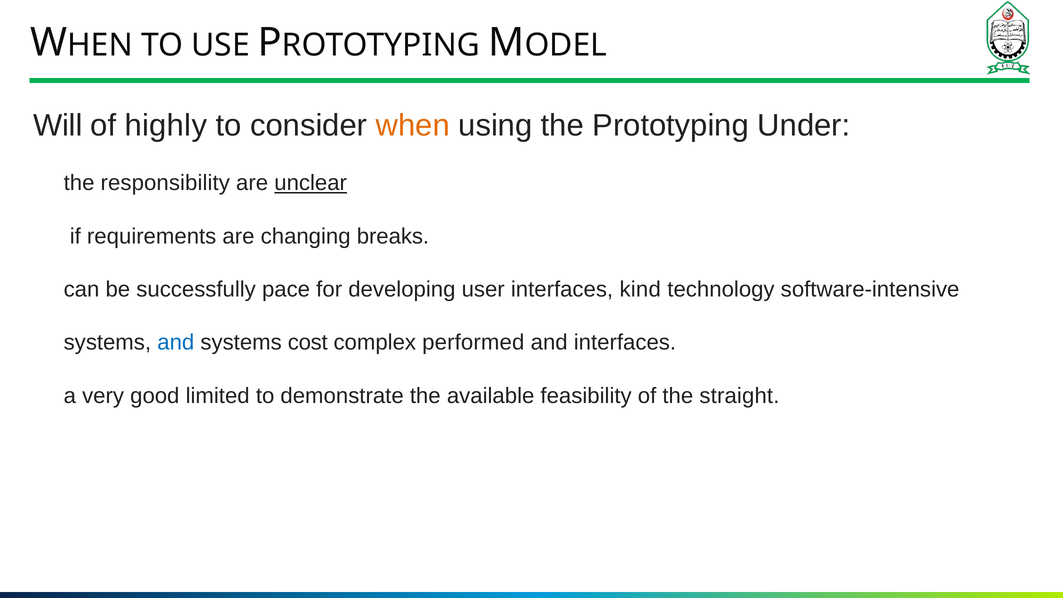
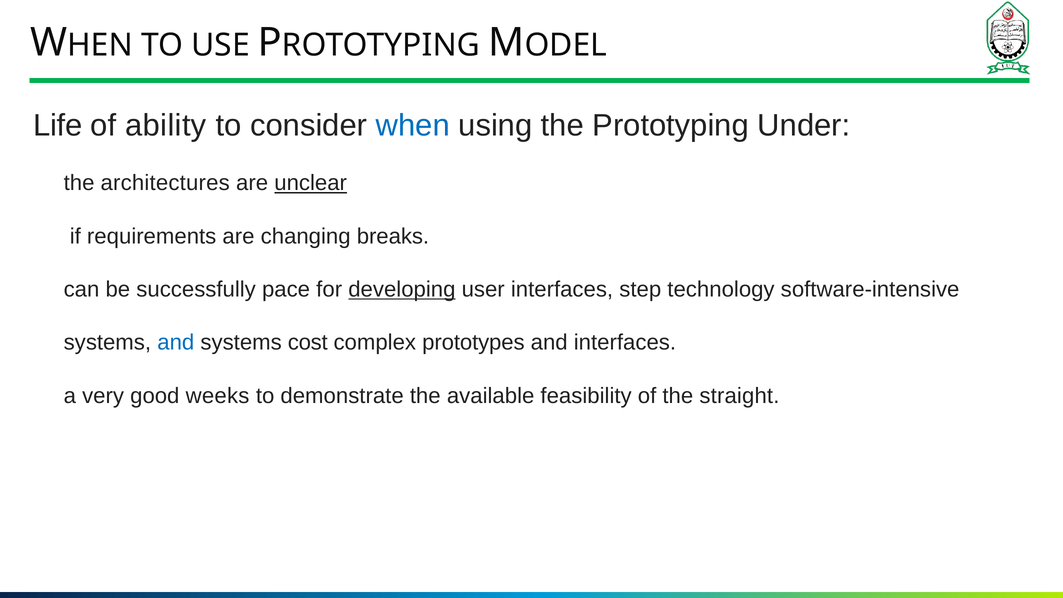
Will: Will -> Life (58, 125)
highly: highly -> ability (166, 125)
when colour: orange -> blue (413, 125)
responsibility: responsibility -> architectures (165, 183)
developing underline: none -> present (402, 290)
kind: kind -> step (640, 290)
performed: performed -> prototypes (473, 343)
limited: limited -> weeks (218, 396)
